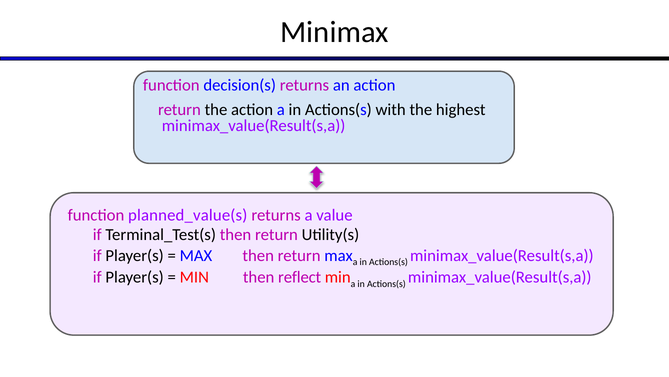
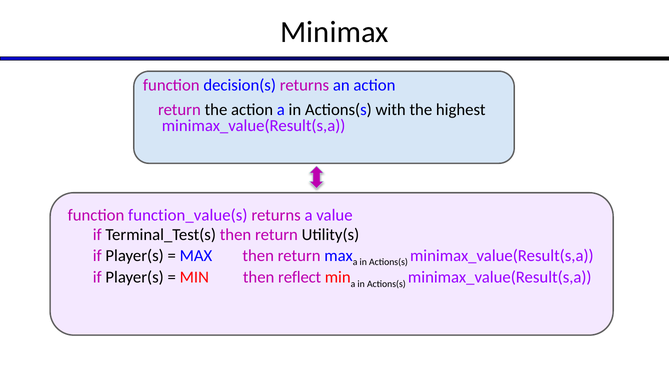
planned_value(s: planned_value(s -> function_value(s (188, 215)
